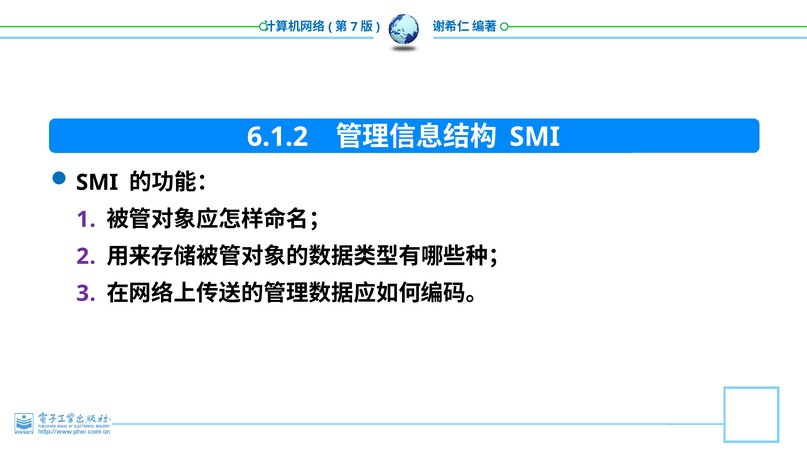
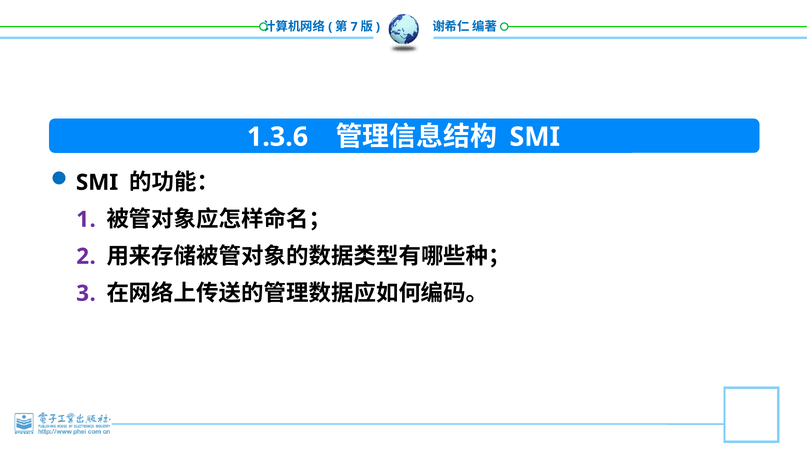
6.1.2: 6.1.2 -> 1.3.6 (278, 137)
